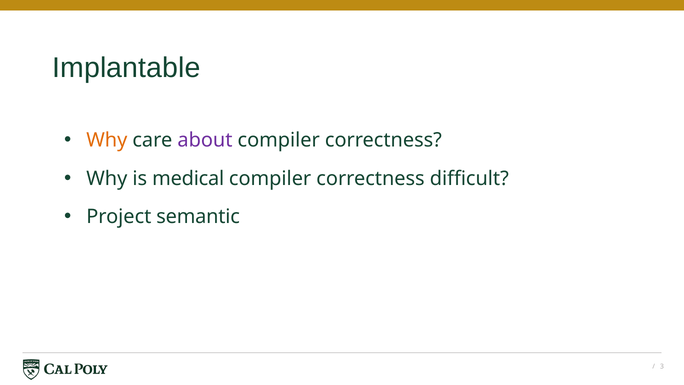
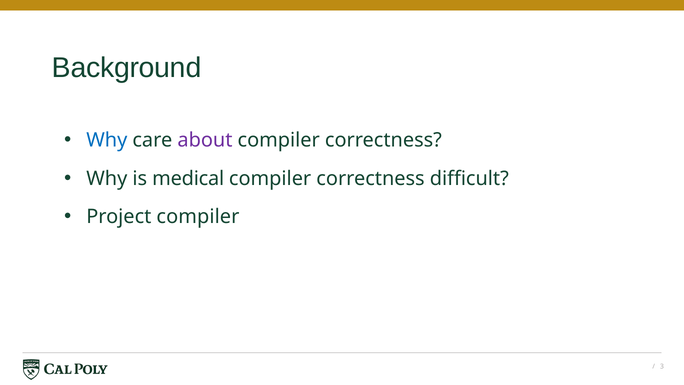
Implantable: Implantable -> Background (127, 68)
Why colour: orange -> blue (107, 140)
Project semantic: semantic -> compiler (198, 217)
